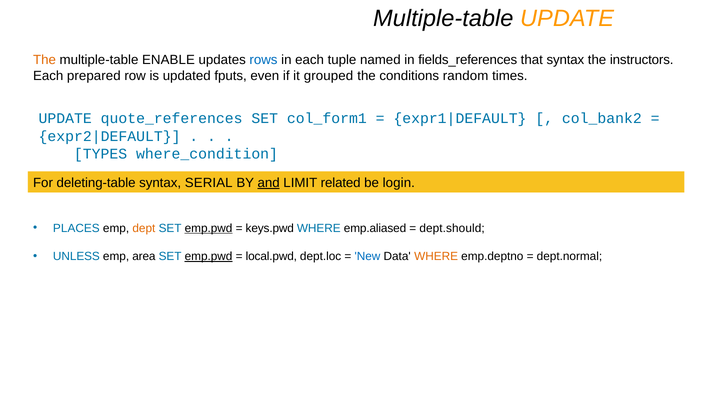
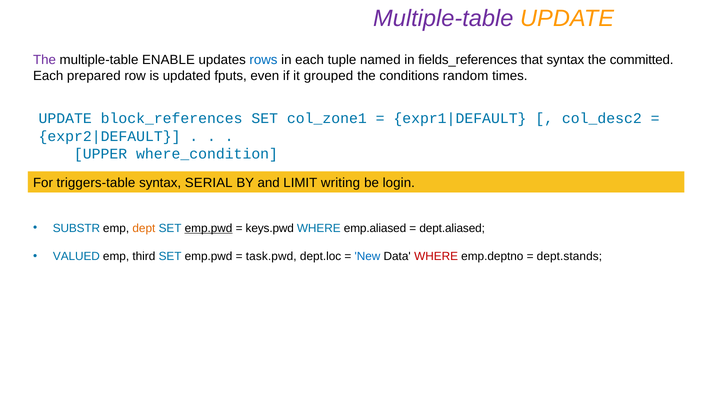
Multiple-table colour: black -> purple (443, 18)
The colour: orange -> purple (45, 60)
instructors: instructors -> committed (642, 60)
quote_references: quote_references -> block_references (172, 119)
col_form1: col_form1 -> col_zone1 (327, 119)
col_bank2: col_bank2 -> col_desc2 (602, 119)
TYPES: TYPES -> UPPER (101, 154)
deleting-table: deleting-table -> triggers-table (96, 183)
and underline: present -> none (269, 183)
related: related -> writing (341, 183)
PLACES: PLACES -> SUBSTR (76, 228)
dept.should: dept.should -> dept.aliased (452, 228)
UNLESS: UNLESS -> VALUED (76, 257)
area: area -> third (144, 257)
emp.pwd underline: present -> none (209, 257)
local.pwd: local.pwd -> task.pwd (271, 257)
WHERE colour: orange -> red (436, 257)
dept.normal: dept.normal -> dept.stands (569, 257)
